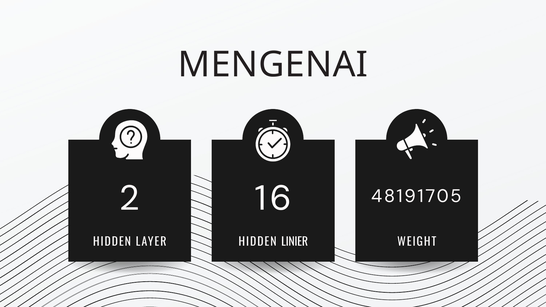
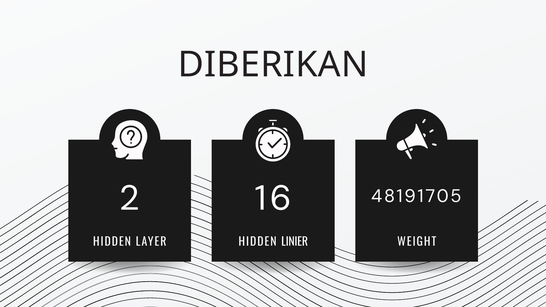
MENGENAI: MENGENAI -> DIBERIKAN (273, 65)
